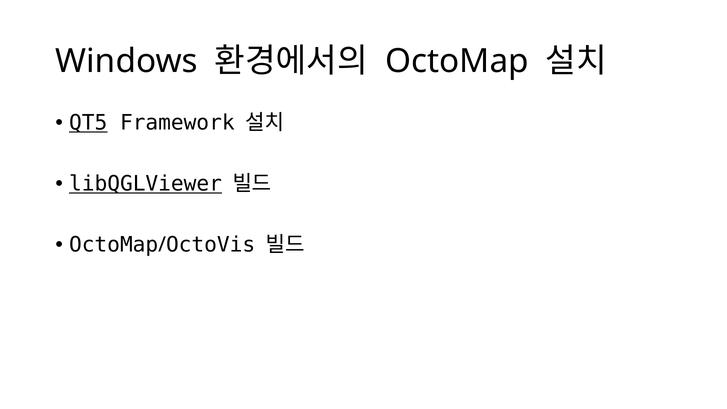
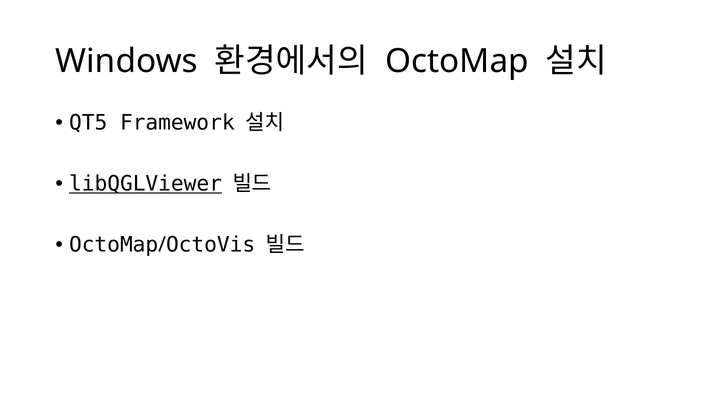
QT5 underline: present -> none (88, 123)
